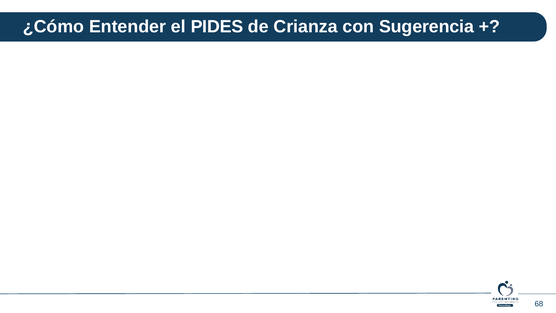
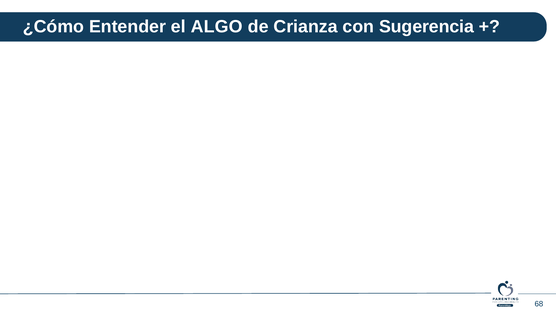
PIDES: PIDES -> ALGO (217, 27)
